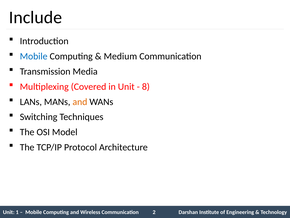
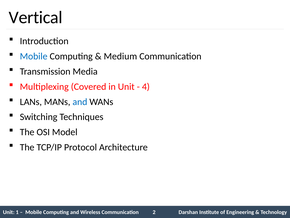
Include: Include -> Vertical (36, 17)
8: 8 -> 4 (146, 86)
and colour: orange -> blue (80, 102)
